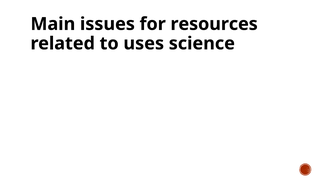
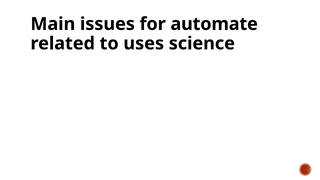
resources: resources -> automate (214, 24)
